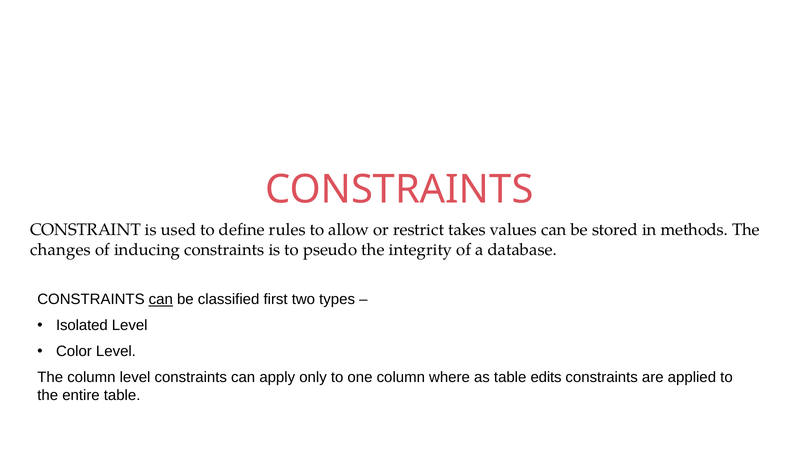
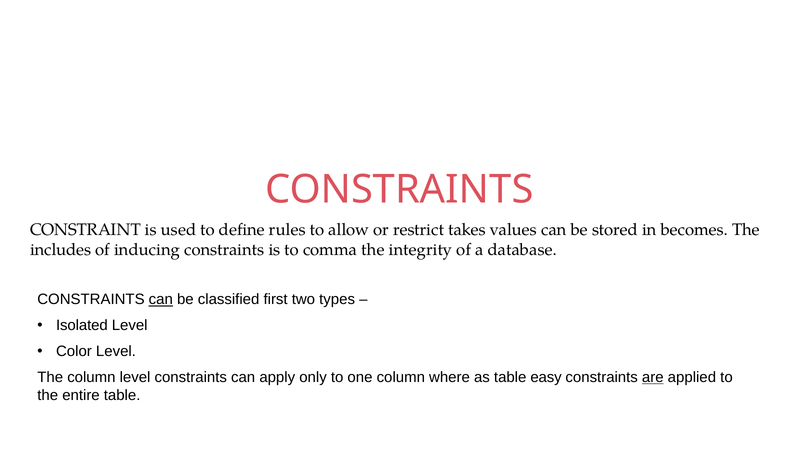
methods: methods -> becomes (694, 229)
changes: changes -> includes (61, 249)
pseudo: pseudo -> comma (330, 249)
edits: edits -> easy (546, 377)
are underline: none -> present (653, 377)
